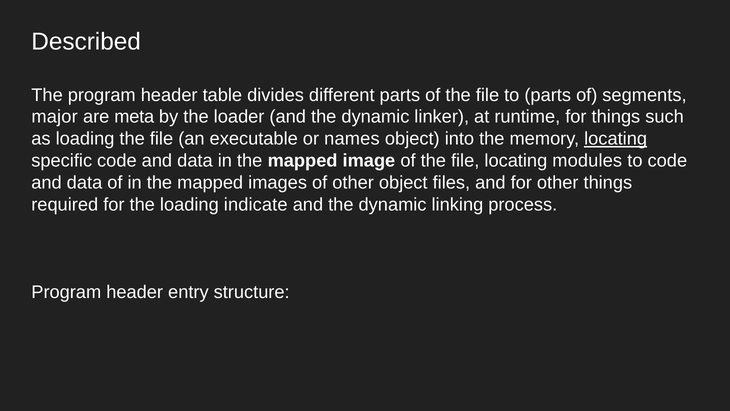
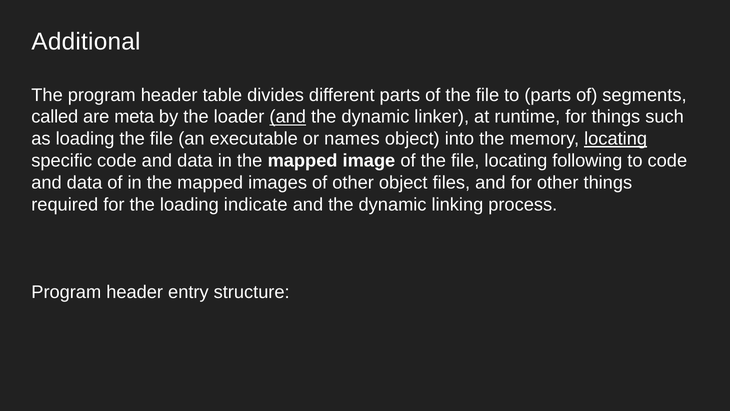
Described: Described -> Additional (86, 42)
major: major -> called (55, 117)
and underline: none -> present (288, 117)
modules: modules -> following (587, 161)
